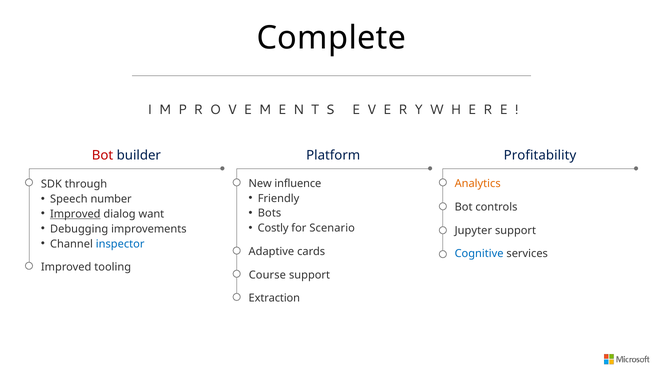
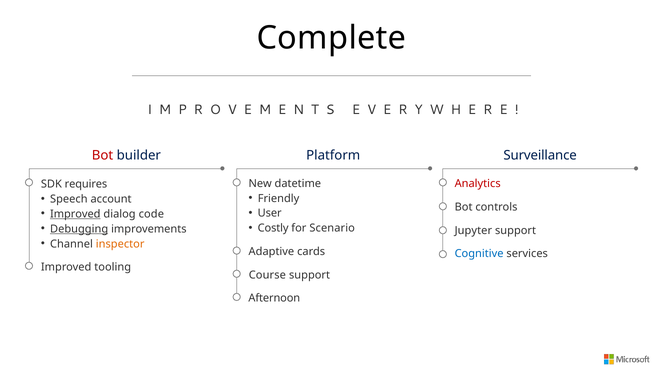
Profitability: Profitability -> Surveillance (540, 155)
influence: influence -> datetime (298, 183)
Analytics colour: orange -> red (478, 184)
through: through -> requires (86, 184)
number: number -> account (111, 199)
Bots: Bots -> User (270, 213)
want: want -> code (151, 214)
Debugging underline: none -> present (79, 229)
inspector colour: blue -> orange (120, 244)
Extraction: Extraction -> Afternoon (274, 298)
